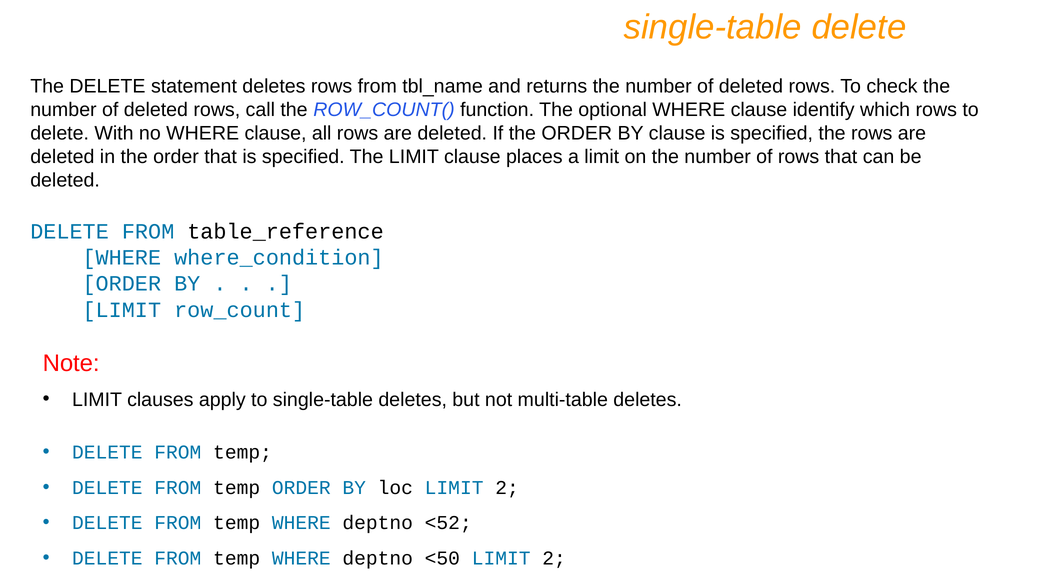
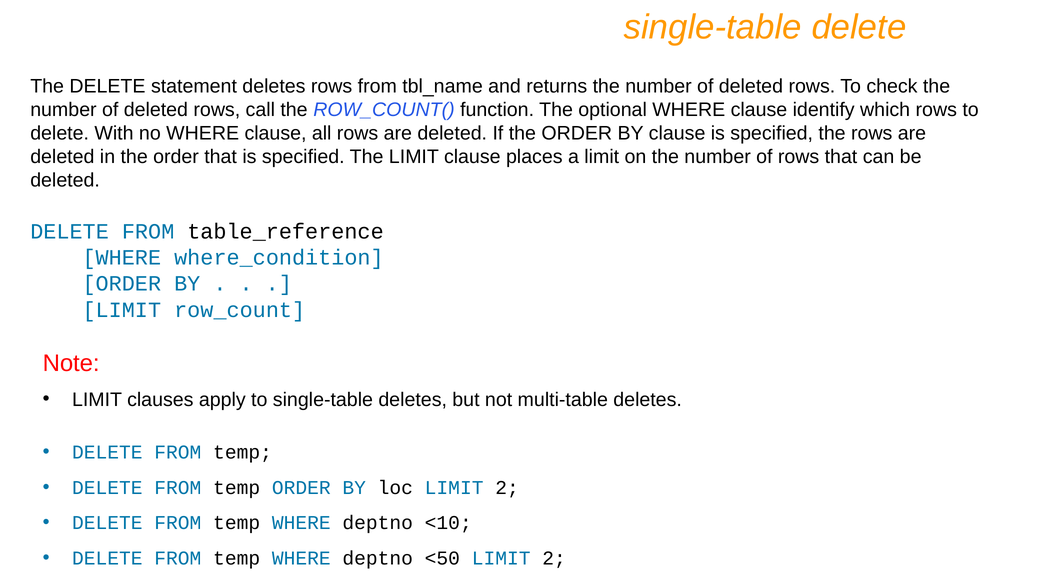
<52: <52 -> <10 (448, 523)
